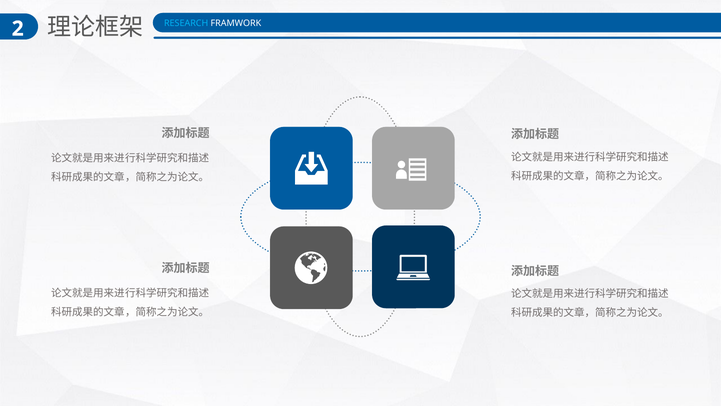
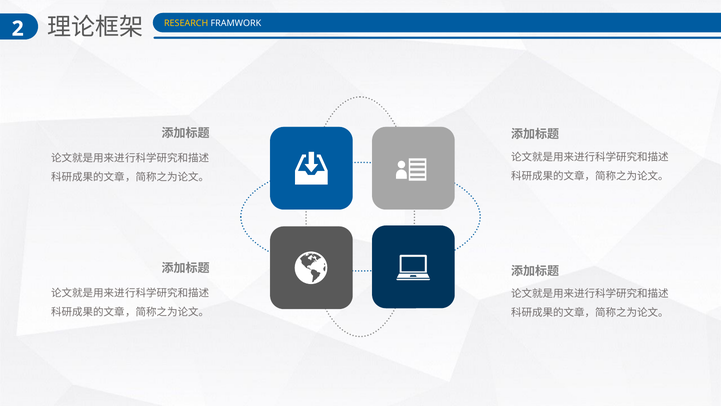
RESEARCH colour: light blue -> yellow (186, 23)
